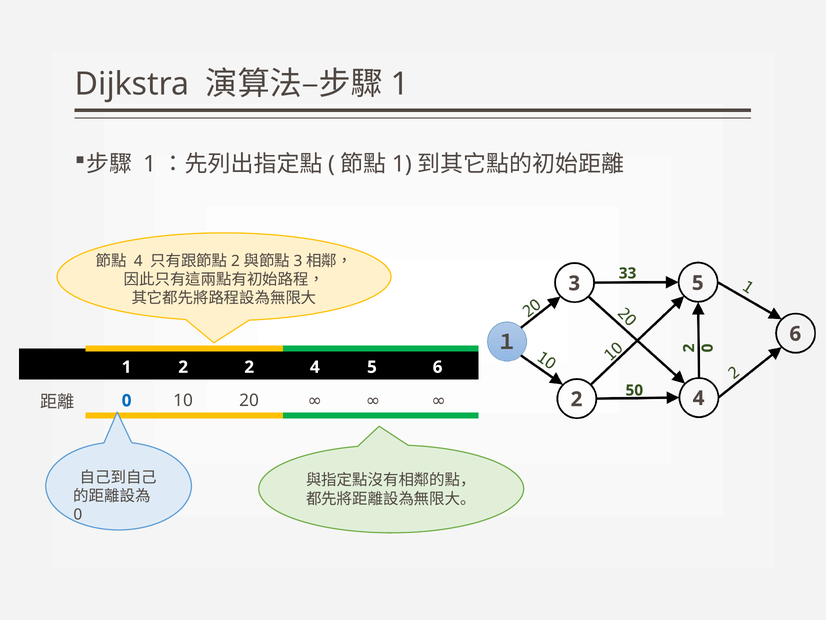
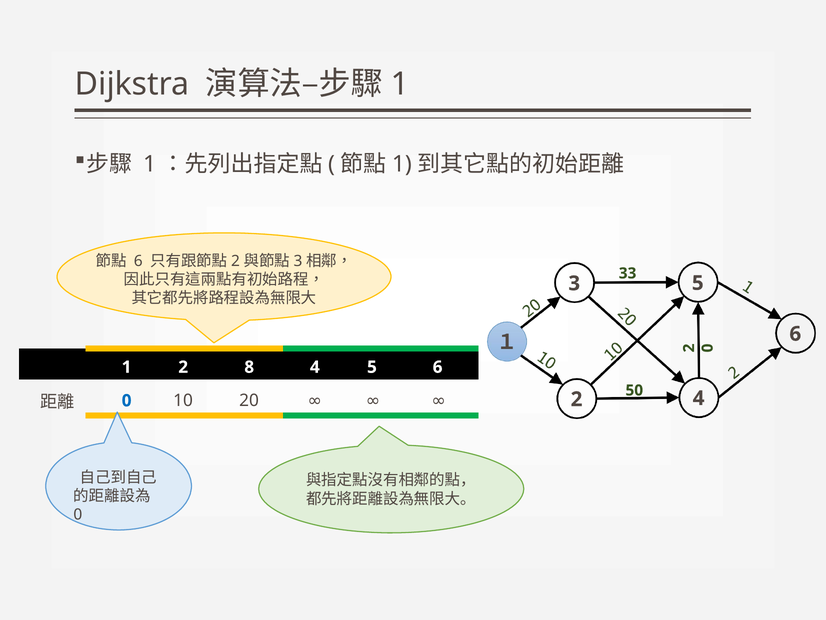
4: 4 -> 6 (138, 261)
2 2: 2 -> 8 (249, 367)
